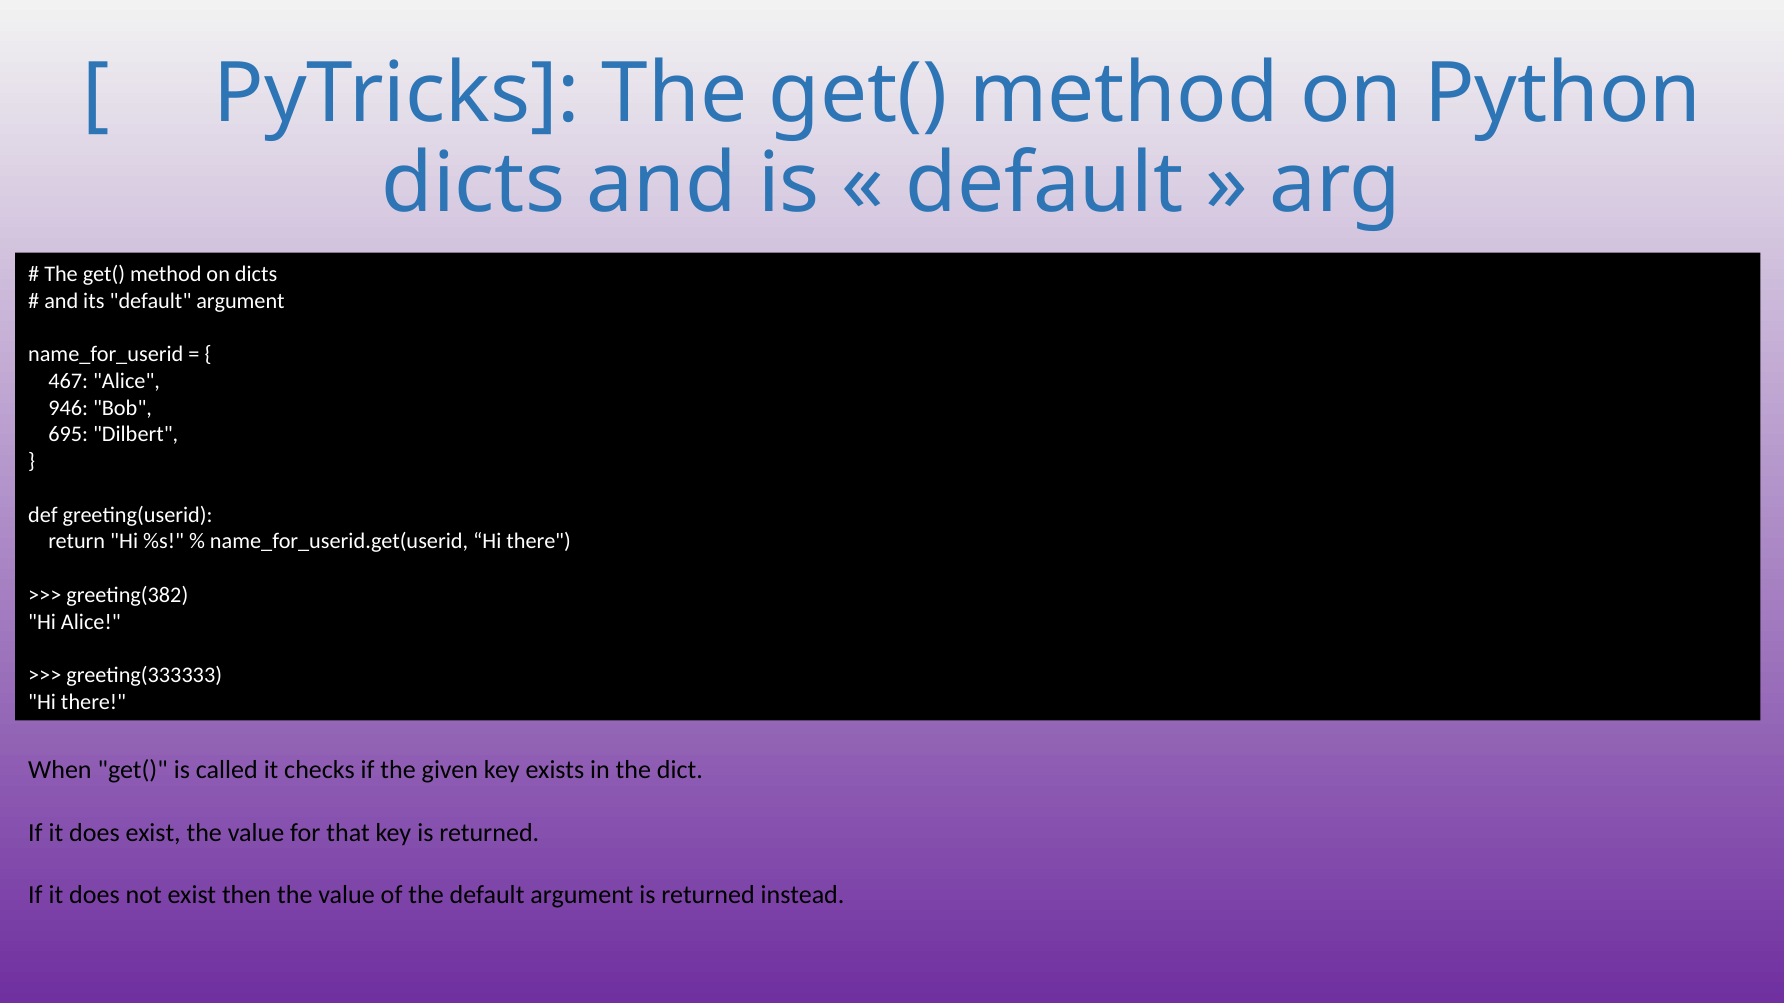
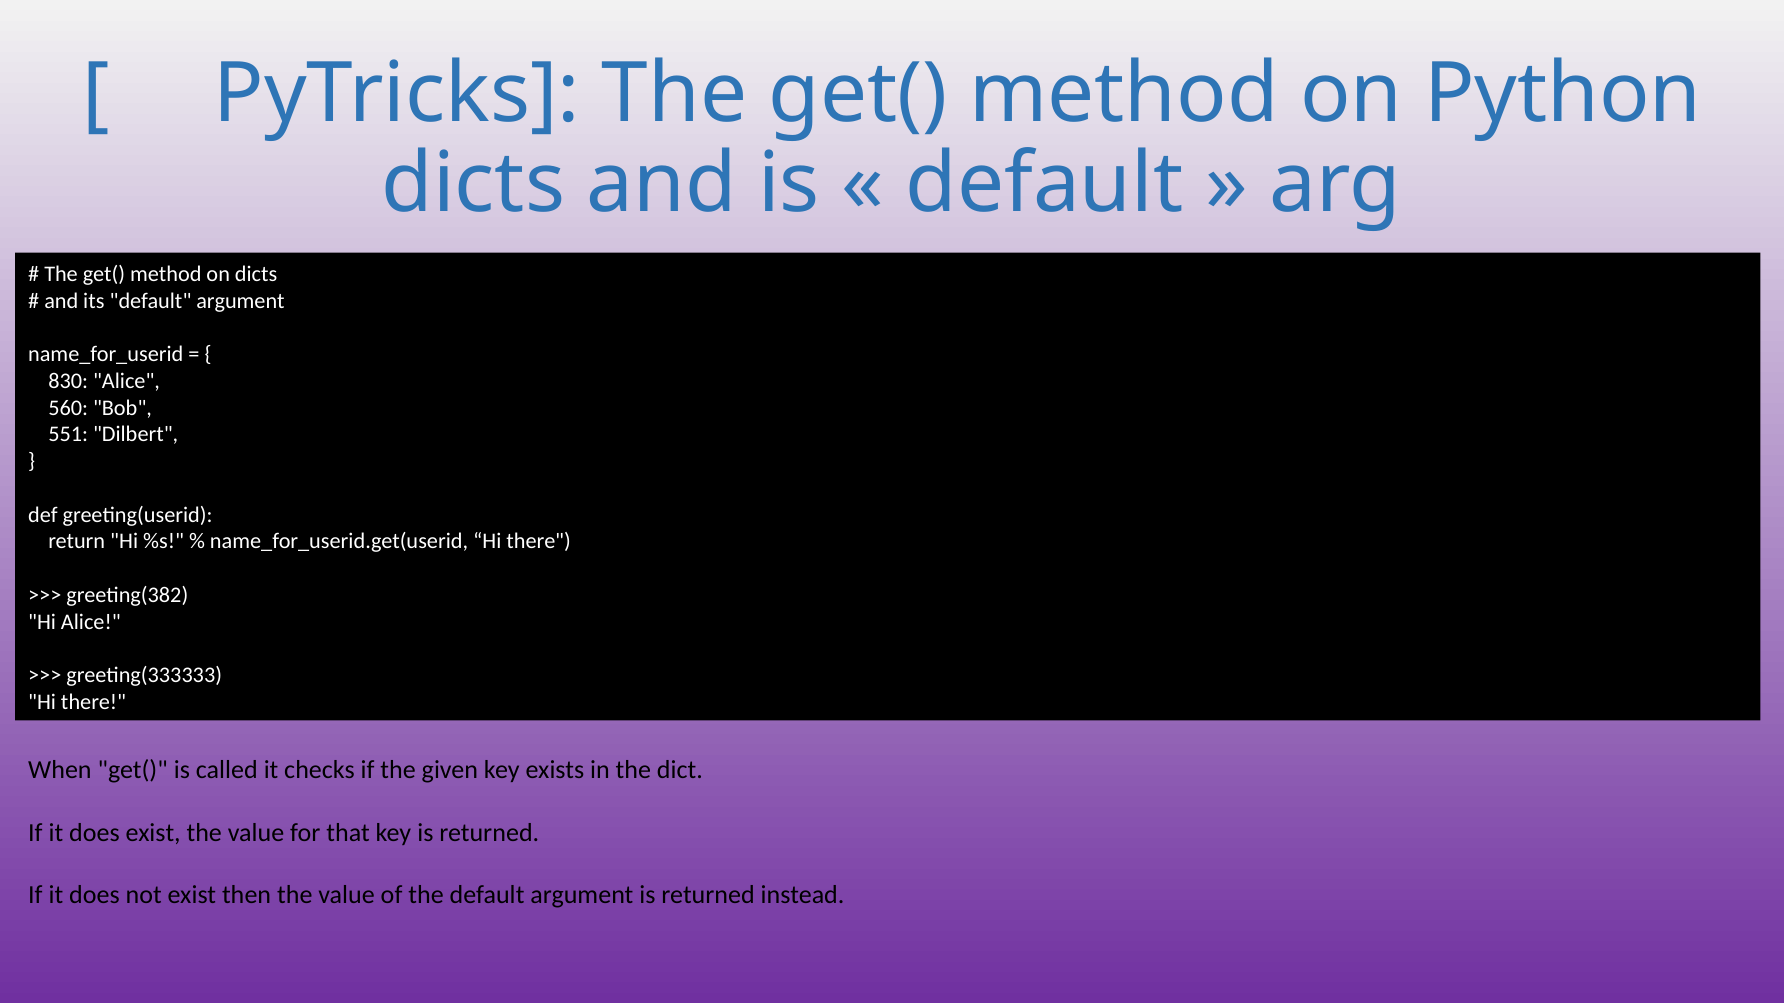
467: 467 -> 830 (68, 381)
946: 946 -> 560 (68, 408)
695: 695 -> 551 (68, 435)
